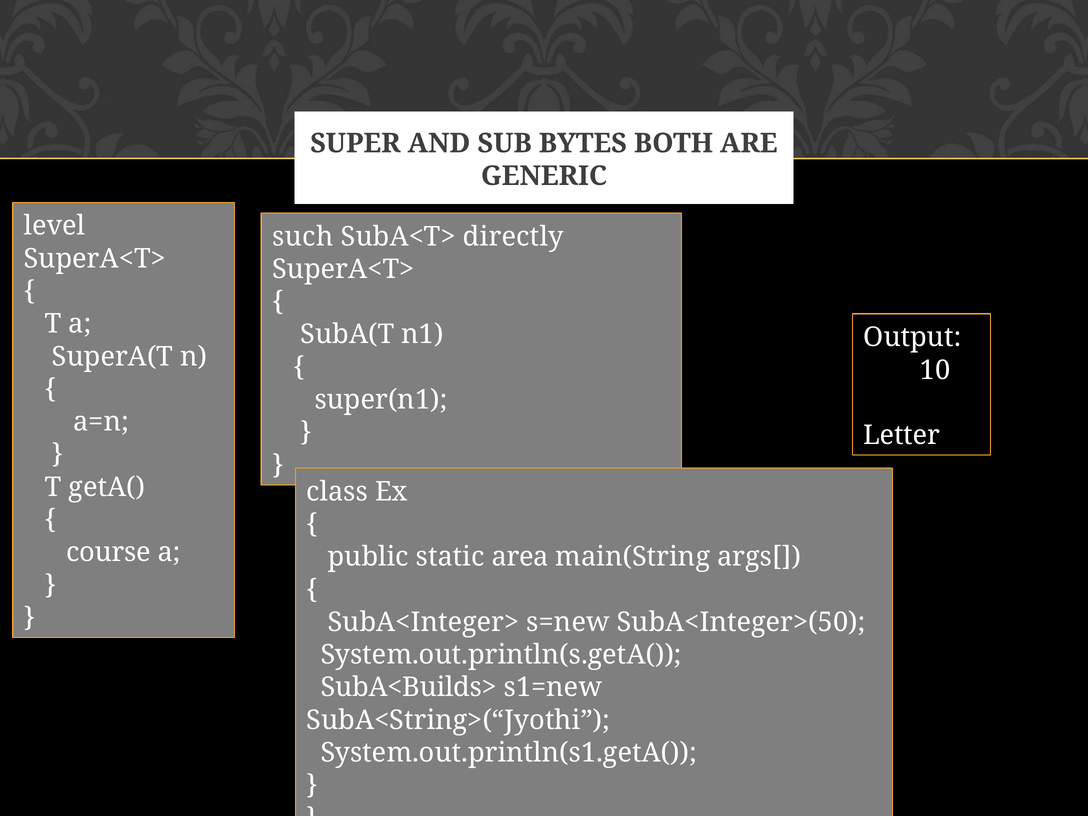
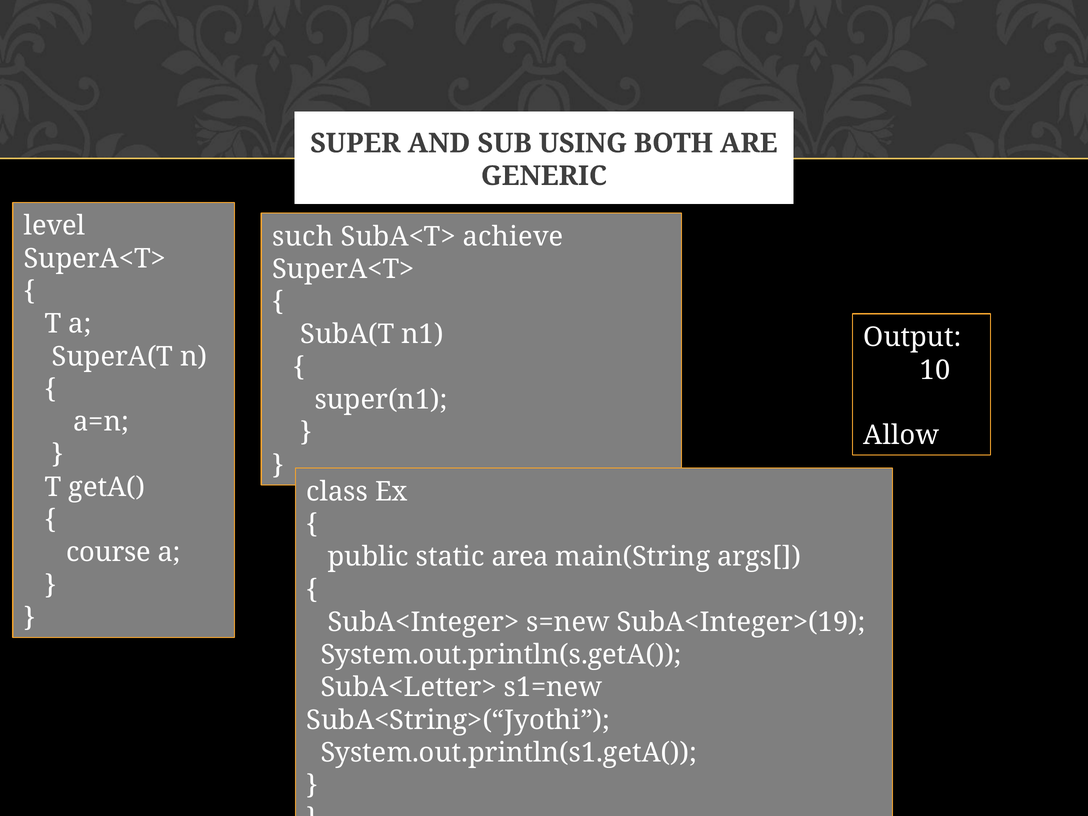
BYTES: BYTES -> USING (583, 143)
directly: directly -> achieve (513, 237)
Letter: Letter -> Allow (901, 435)
SubA<Integer>(50: SubA<Integer>(50 -> SubA<Integer>(19 (741, 622)
SubA<Builds>: SubA<Builds> -> SubA<Letter> (409, 687)
